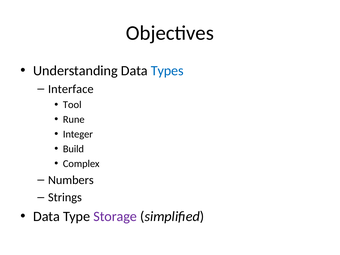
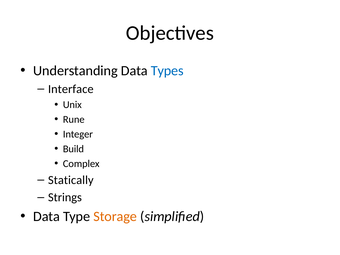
Tool: Tool -> Unix (72, 105)
Numbers: Numbers -> Statically (71, 180)
Storage colour: purple -> orange (115, 216)
